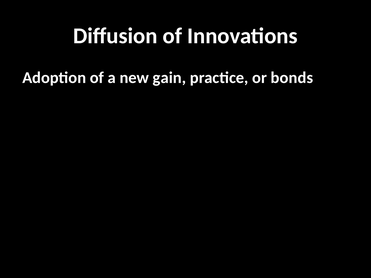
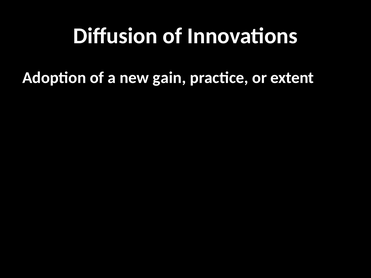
bonds: bonds -> extent (292, 78)
